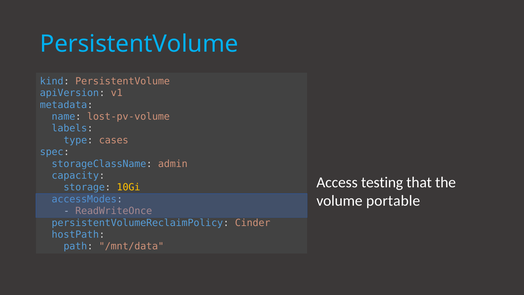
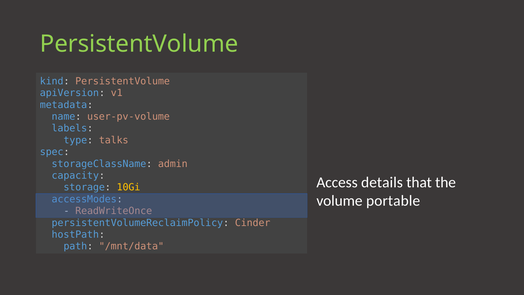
PersistentVolume colour: light blue -> light green (139, 44)
lost-pv-volume: lost-pv-volume -> user-pv-volume (128, 116)
cases: cases -> talks (114, 140)
testing: testing -> details (382, 182)
